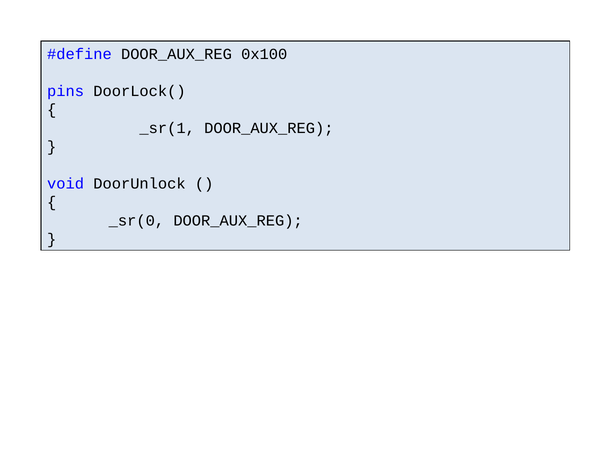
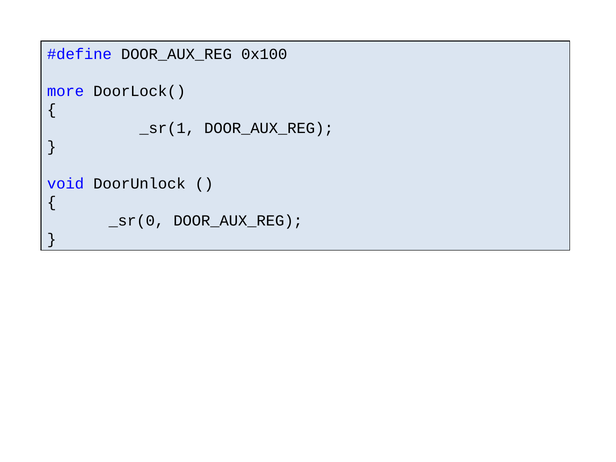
pins: pins -> more (66, 91)
